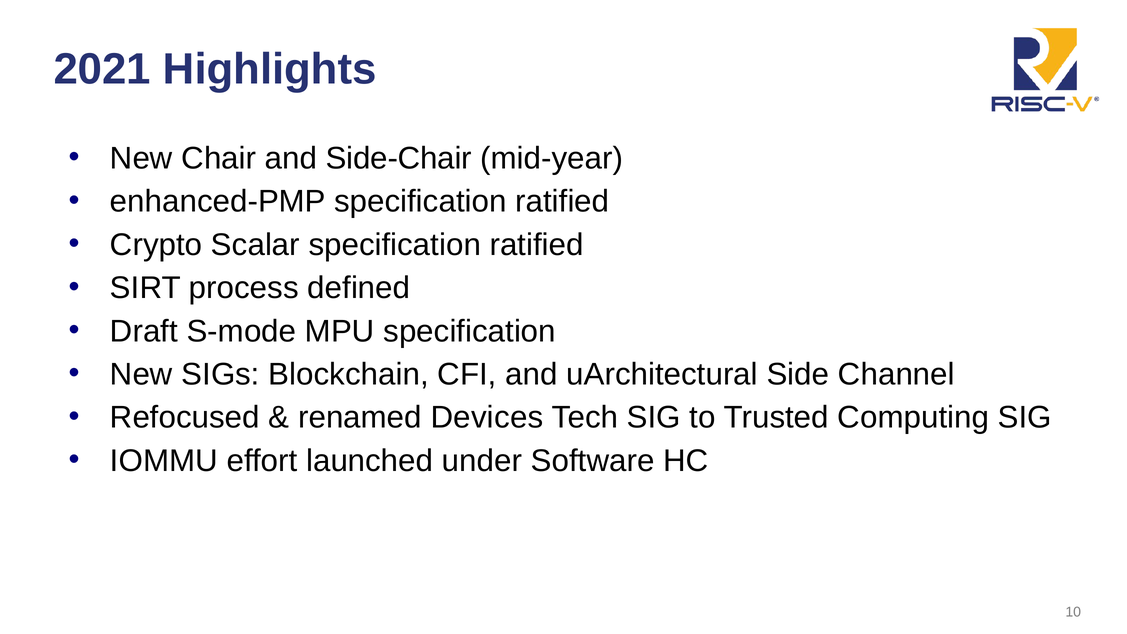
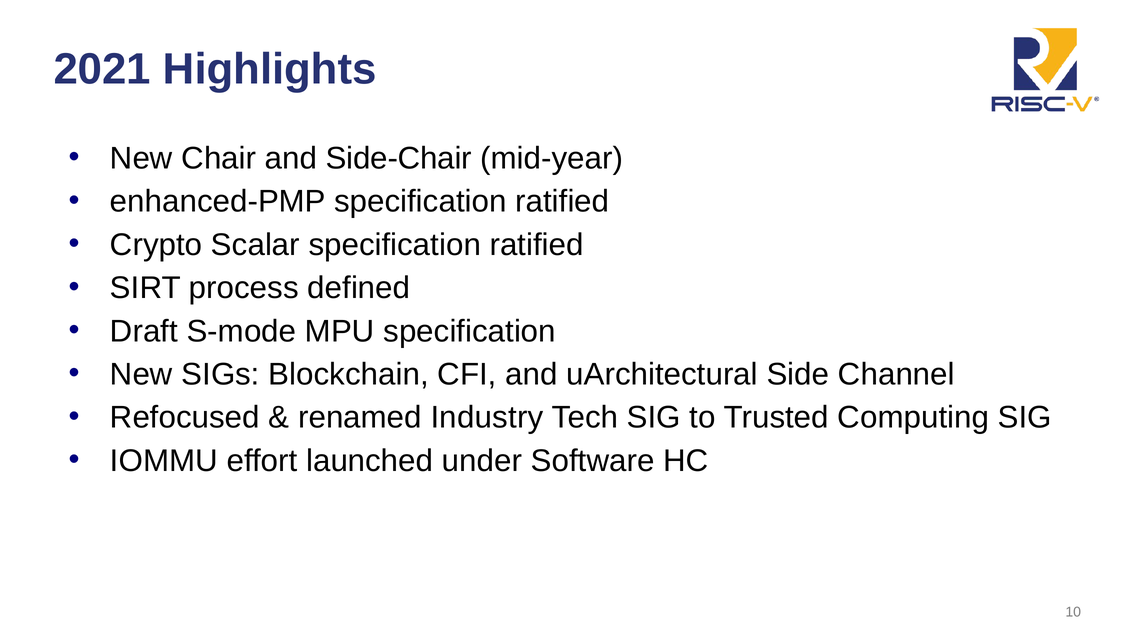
Devices: Devices -> Industry (487, 418)
